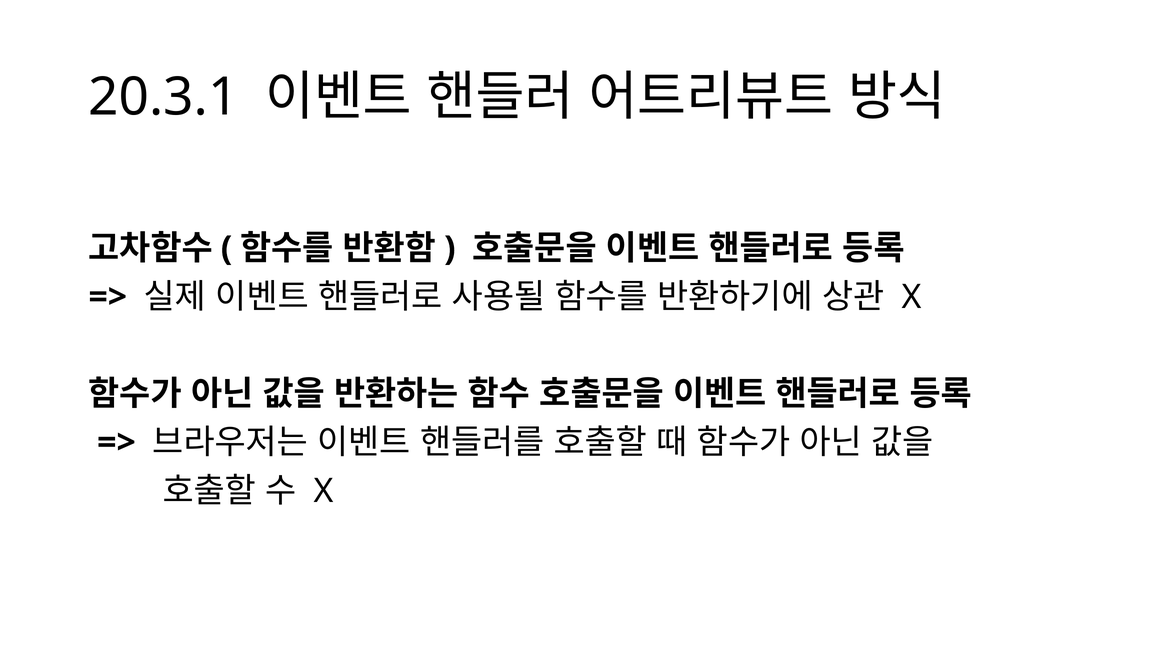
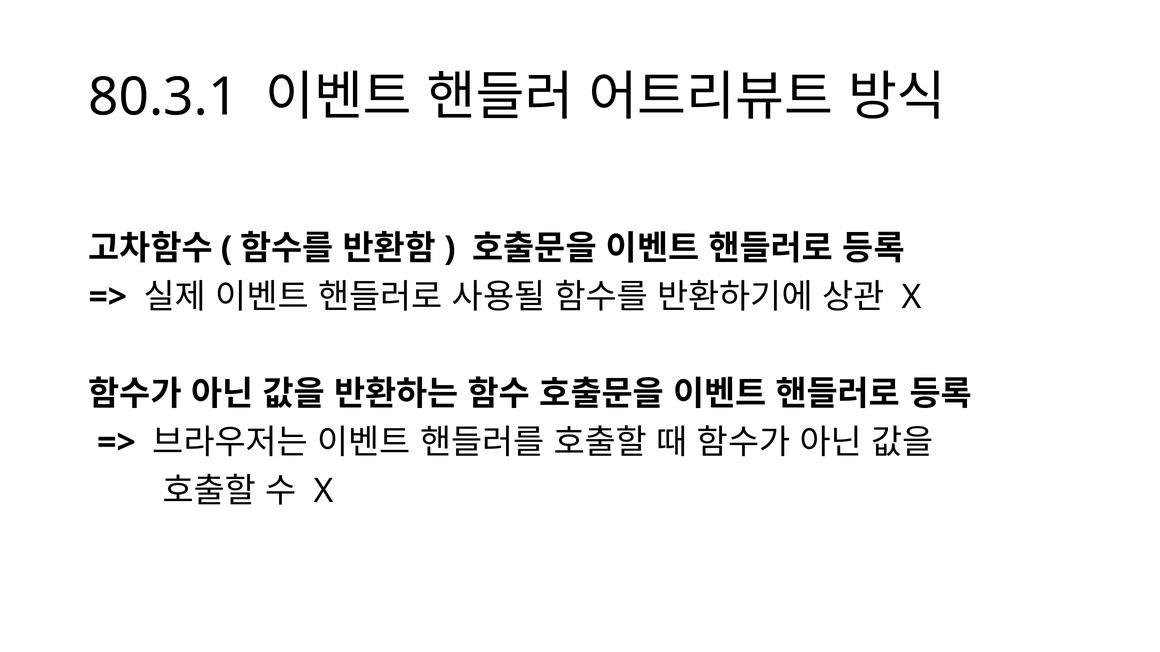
20.3.1: 20.3.1 -> 80.3.1 (163, 97)
